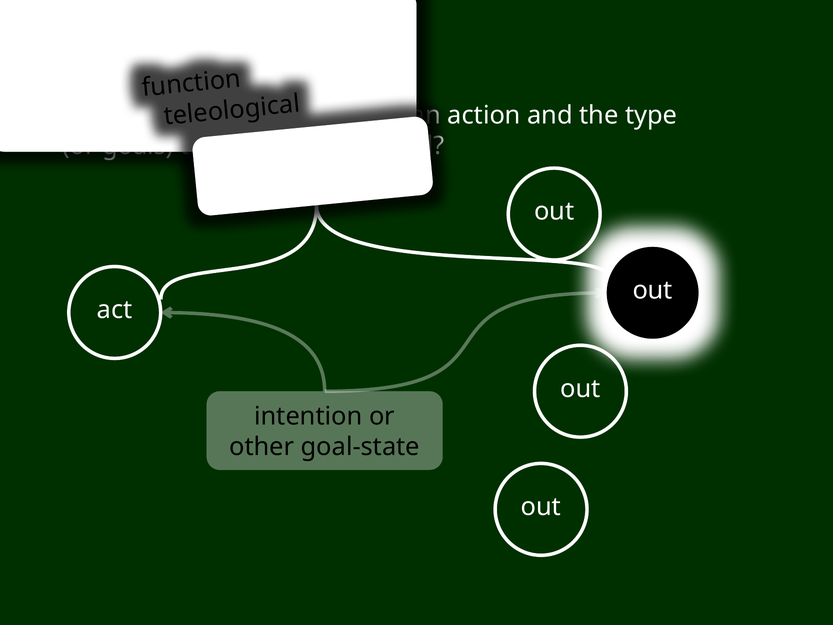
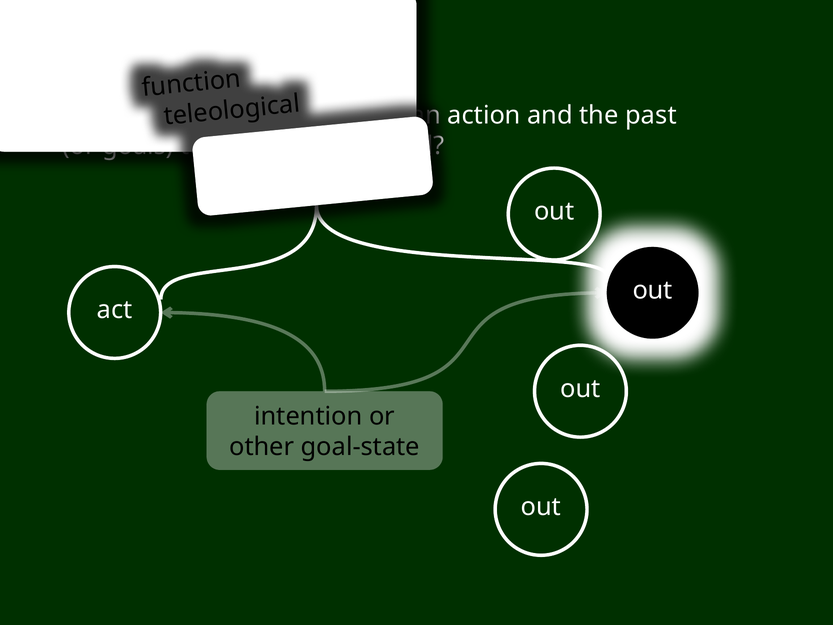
and the type: type -> past (651, 115)
